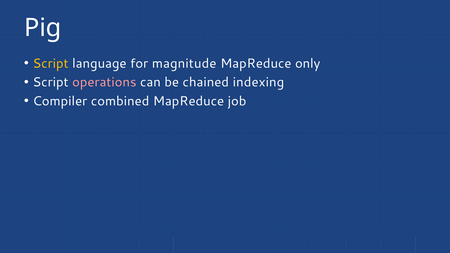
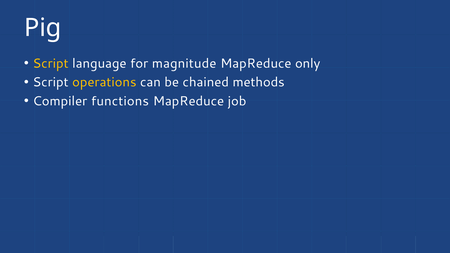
operations colour: pink -> yellow (104, 82)
indexing: indexing -> methods (259, 82)
combined: combined -> functions (120, 101)
